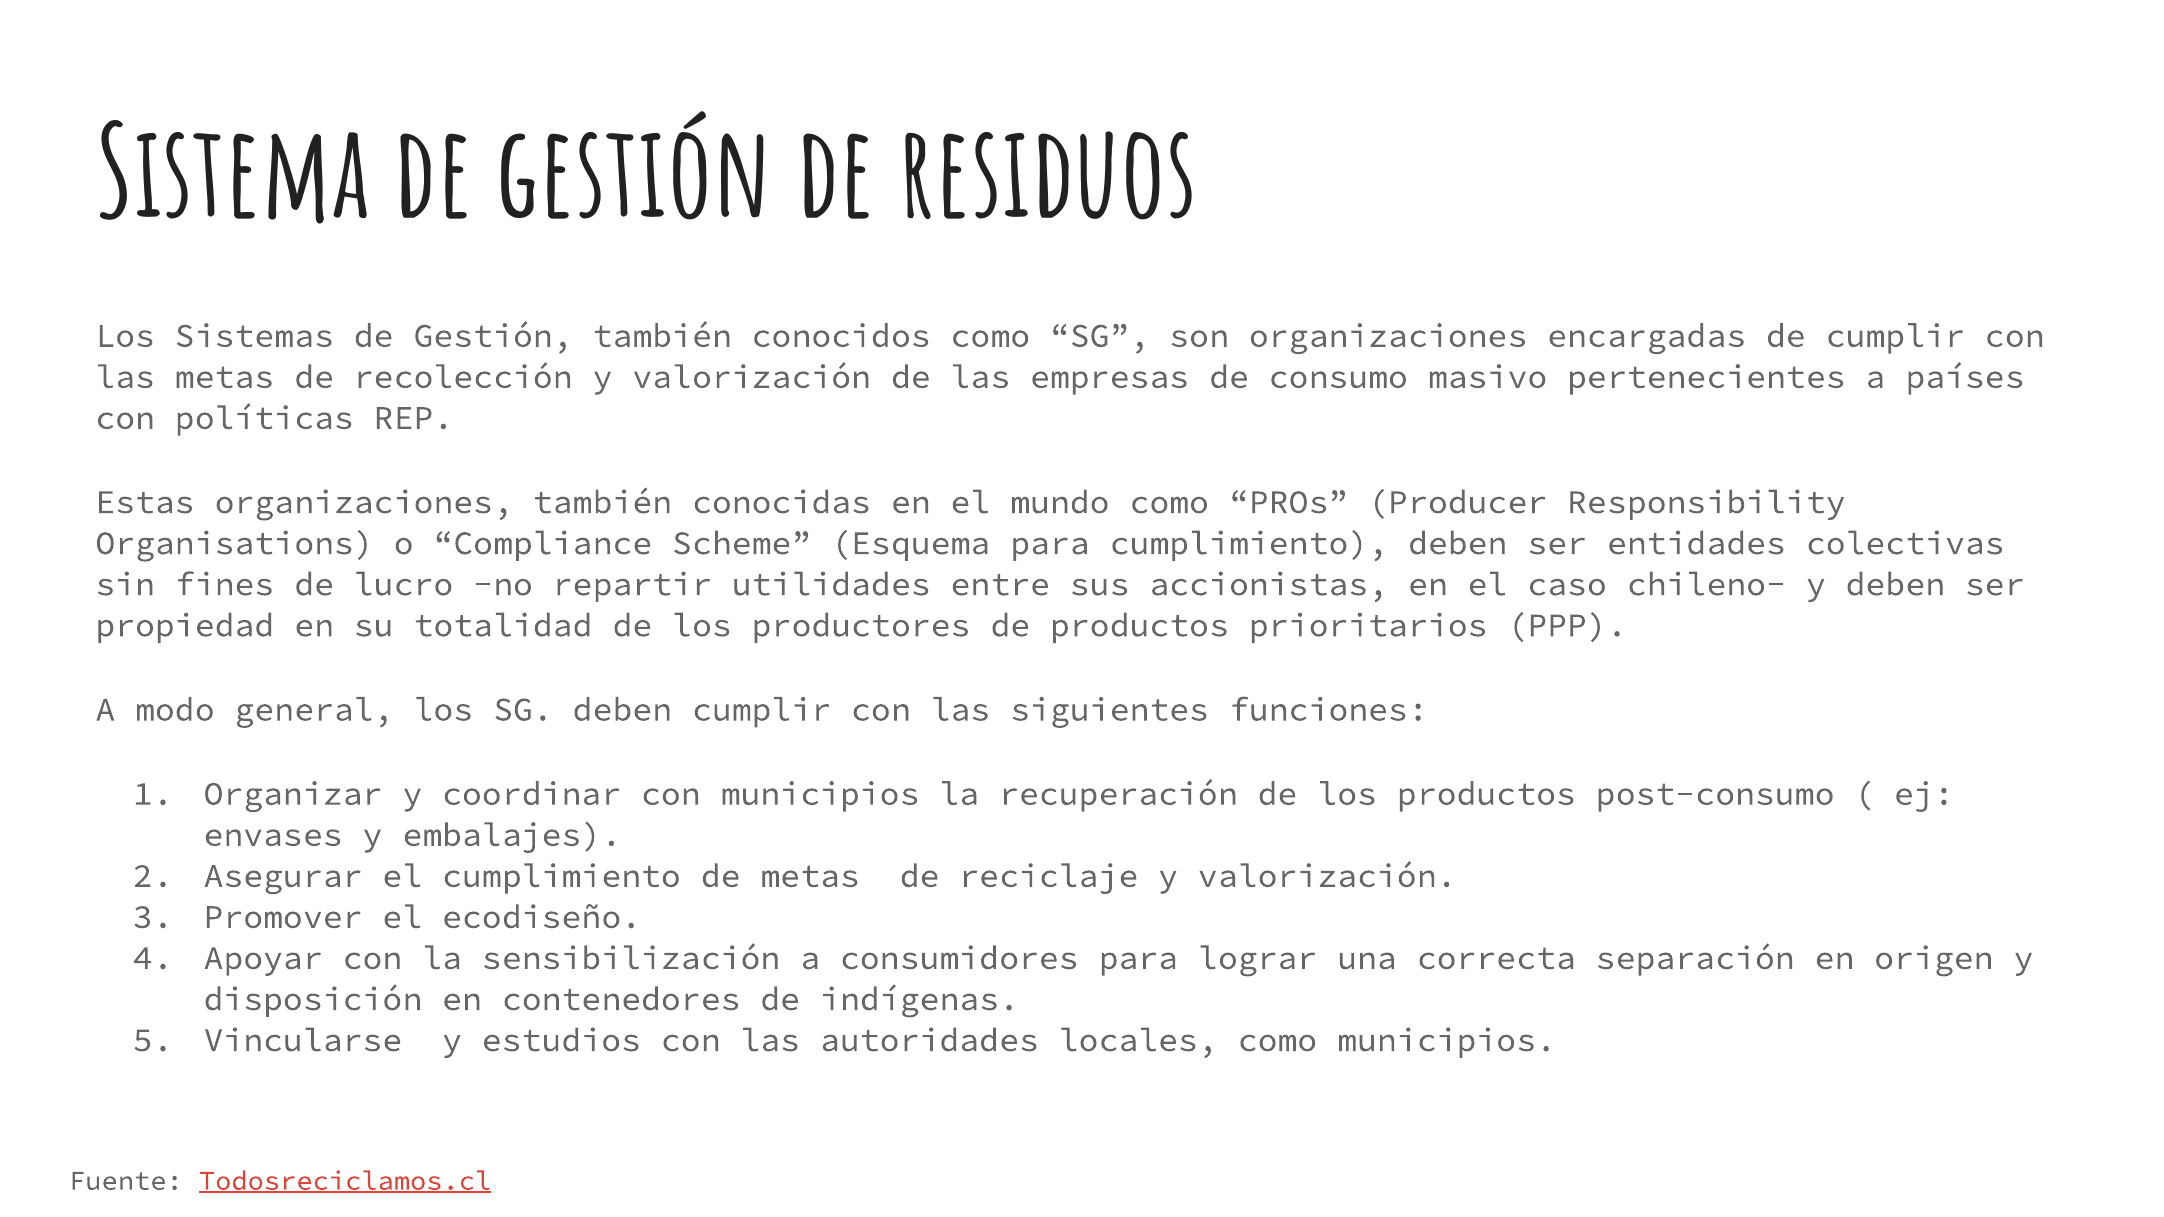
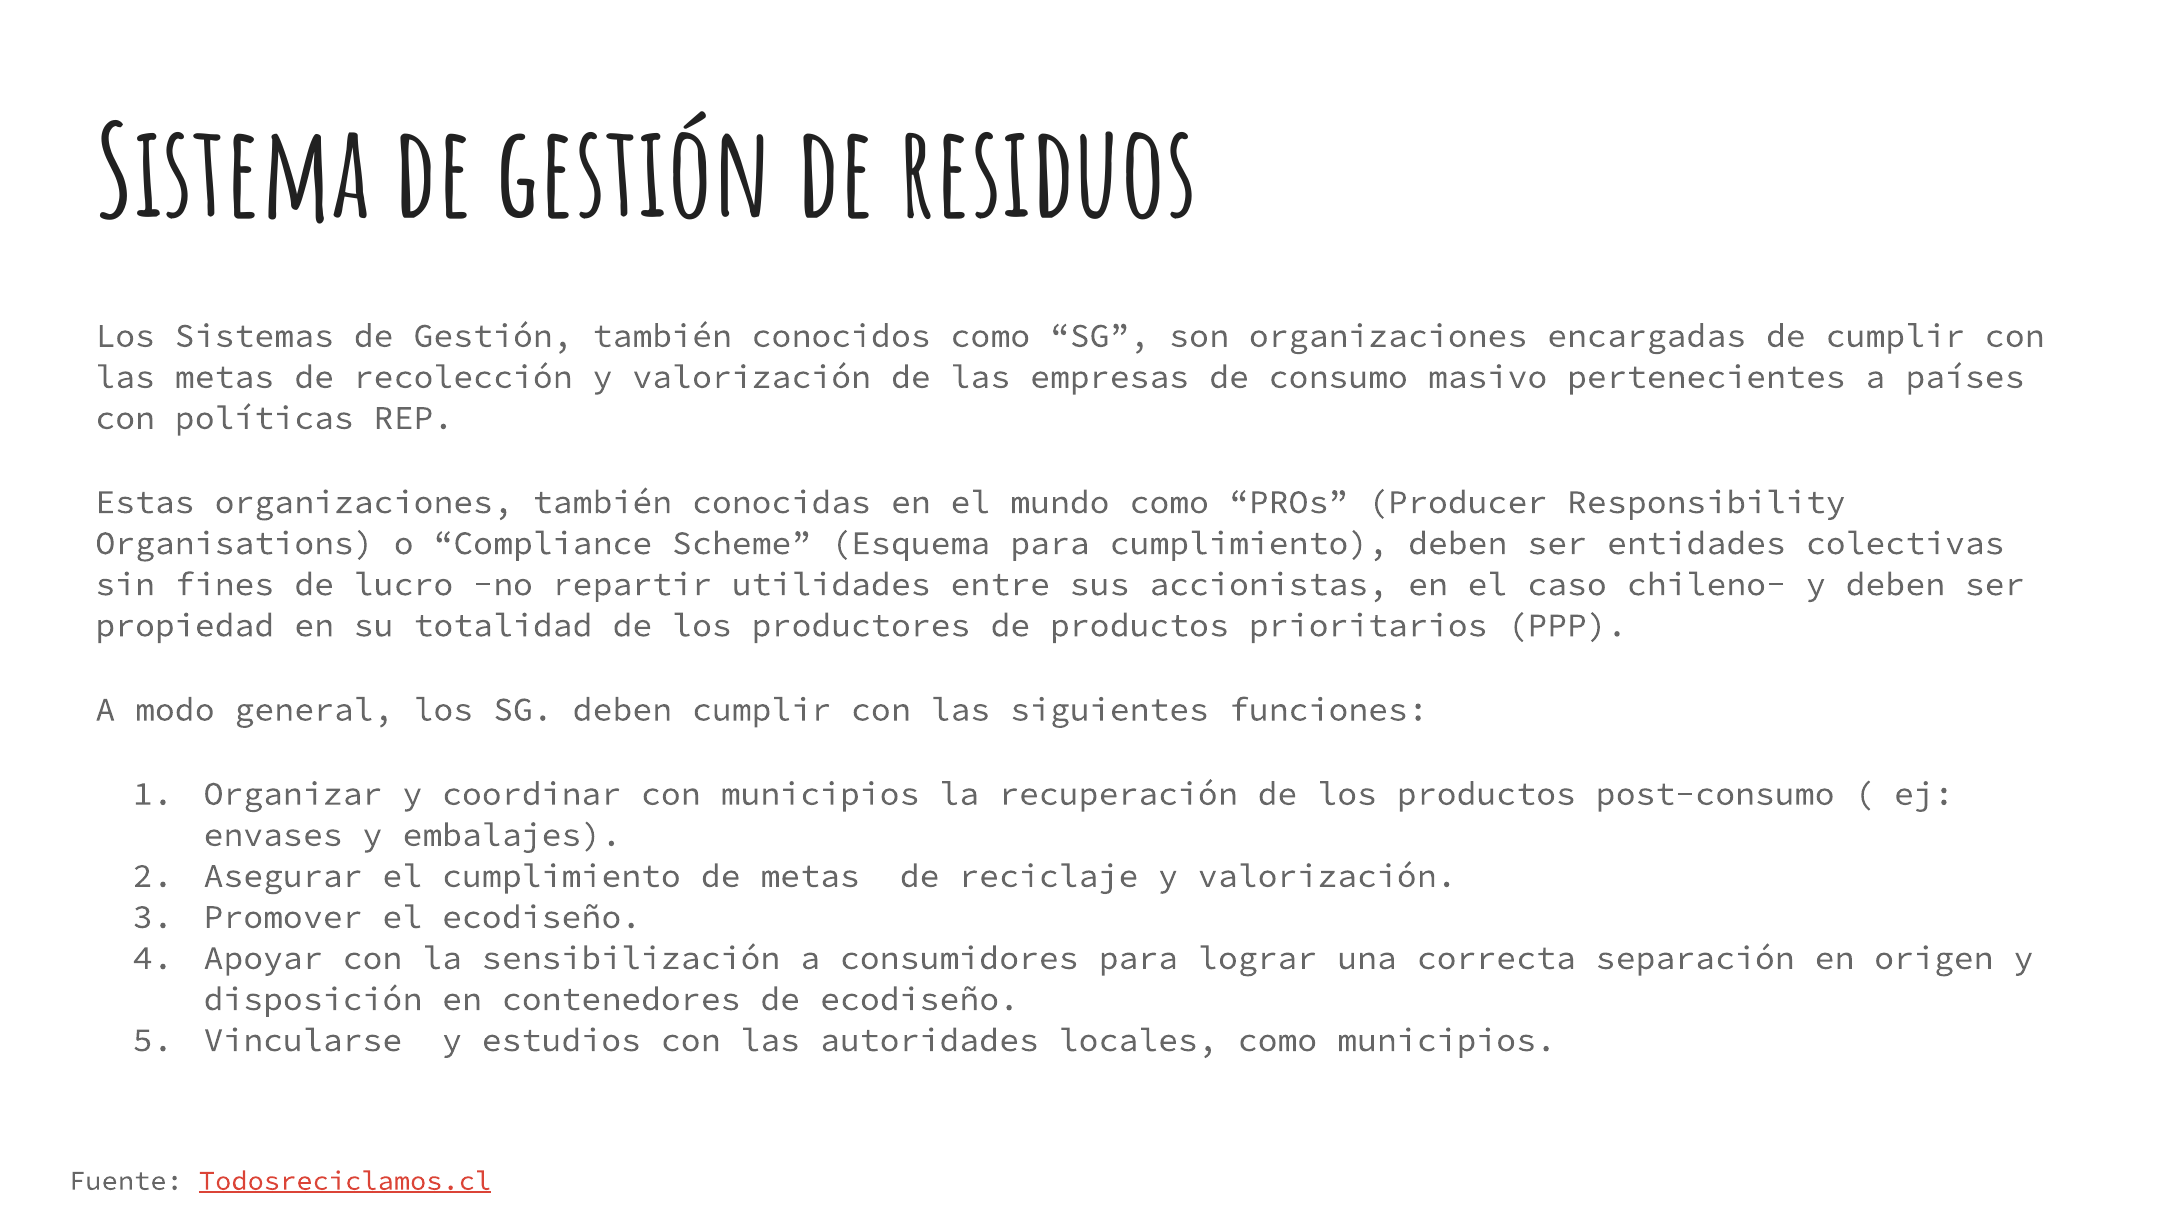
de indígenas: indígenas -> ecodiseño (920, 999)
